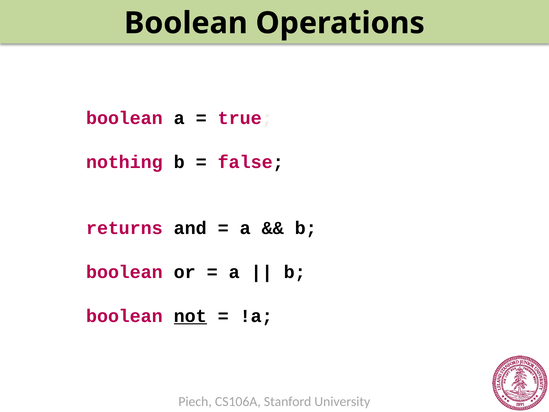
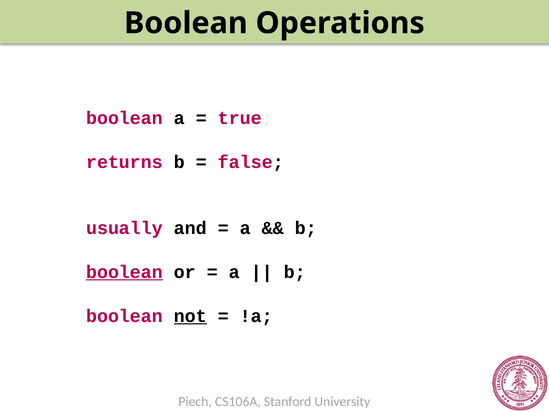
nothing: nothing -> returns (124, 162)
returns: returns -> usually (124, 228)
boolean underline: none -> present (124, 272)
